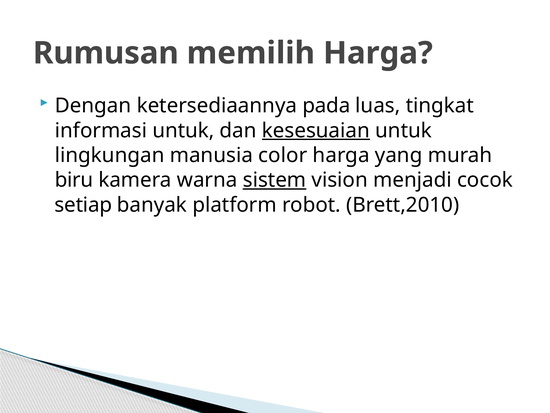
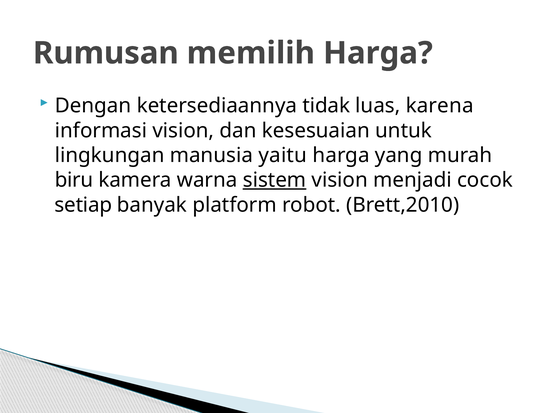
pada: pada -> tidak (326, 106)
tingkat: tingkat -> karena (440, 106)
informasi untuk: untuk -> vision (183, 130)
kesesuaian underline: present -> none (316, 130)
color: color -> yaitu (283, 155)
